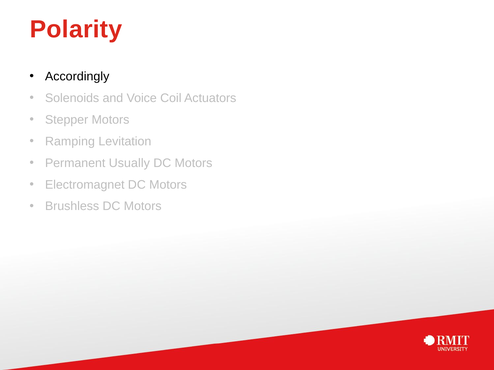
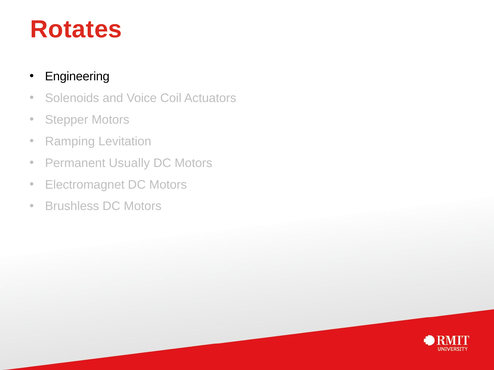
Polarity: Polarity -> Rotates (76, 30)
Accordingly: Accordingly -> Engineering (77, 76)
